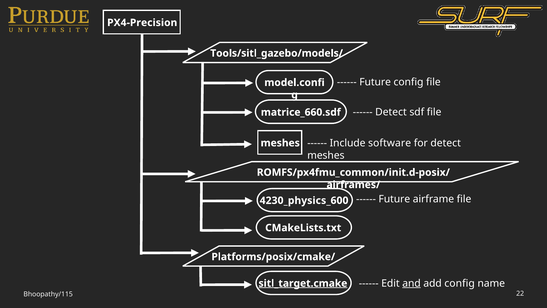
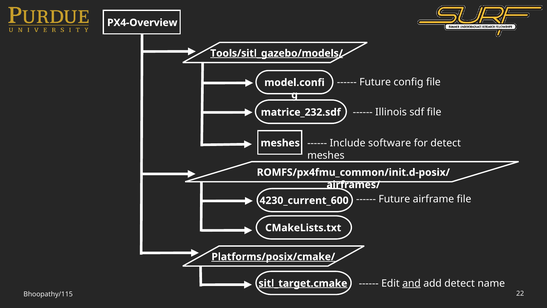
PX4-Precision: PX4-Precision -> PX4-Overview (142, 23)
Tools/sitl_gazebo/models/ underline: none -> present (277, 53)
Detect: Detect -> Illinois (391, 112)
matrice_660.sdf: matrice_660.sdf -> matrice_232.sdf (301, 112)
4230_physics_600: 4230_physics_600 -> 4230_current_600 (304, 200)
Platforms/posix/cmake/ underline: none -> present (273, 257)
add config: config -> detect (460, 283)
